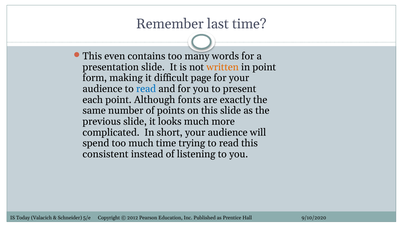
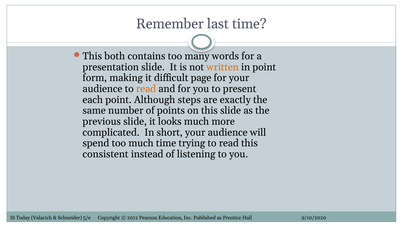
even: even -> both (115, 56)
read colour: blue -> orange (146, 89)
fonts: fonts -> steps (189, 100)
